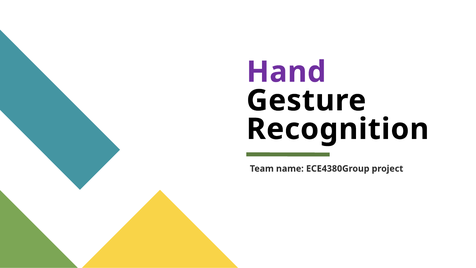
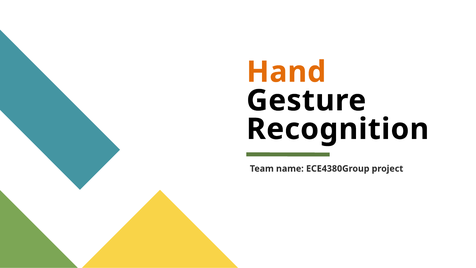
Hand colour: purple -> orange (286, 72)
